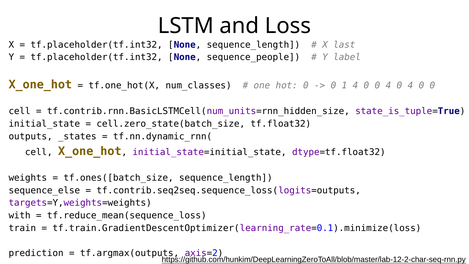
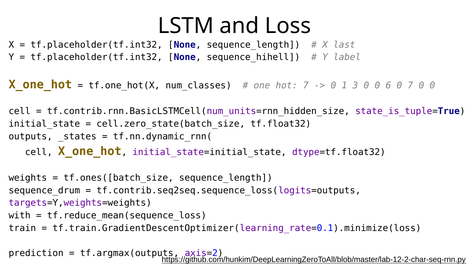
sequence_people: sequence_people -> sequence_hihell (253, 57)
hot 0: 0 -> 7 (306, 85)
1 4: 4 -> 3 (355, 85)
0 0 4: 4 -> 6 (388, 85)
4: 4 -> 7 (410, 85)
sequence_else: sequence_else -> sequence_drum (44, 190)
